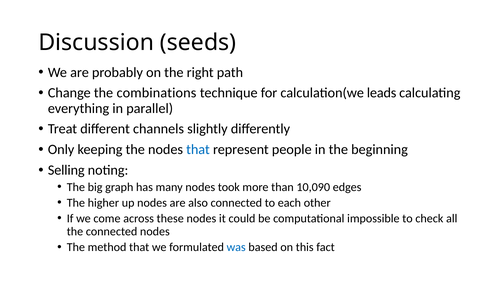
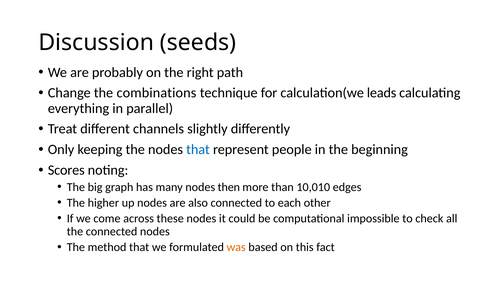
Selling: Selling -> Scores (66, 170)
took: took -> then (229, 187)
10,090: 10,090 -> 10,010 (313, 187)
was colour: blue -> orange (236, 247)
